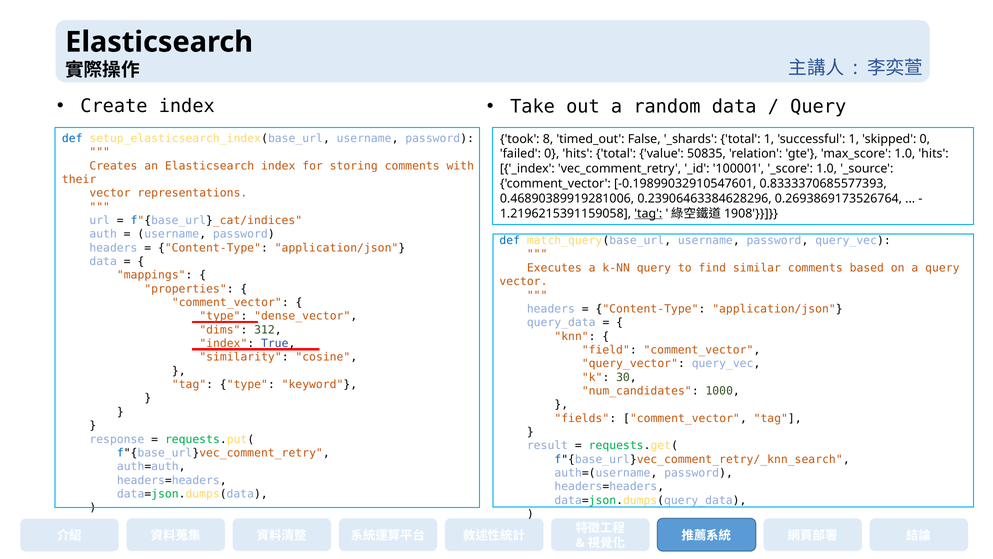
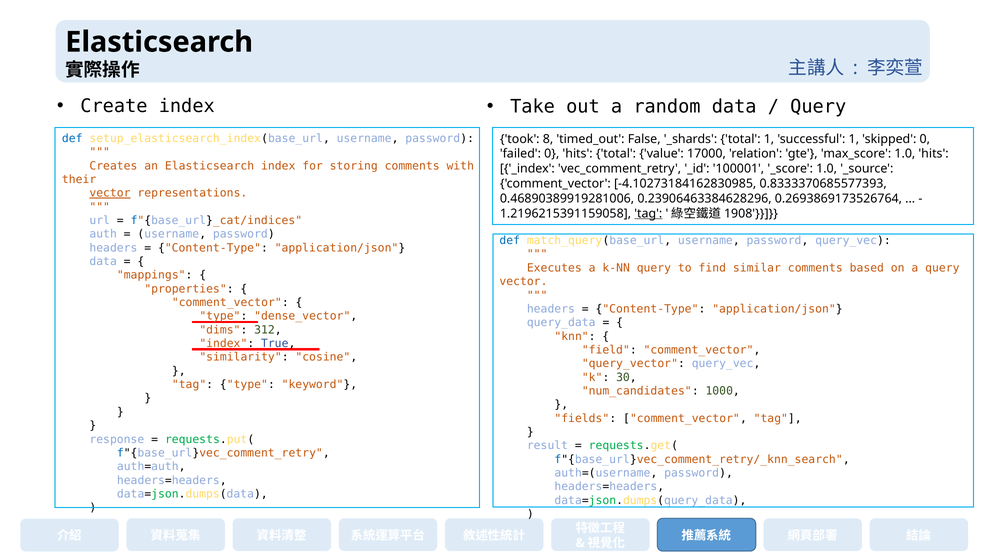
50835: 50835 -> 17000 (706, 154)
-0.19899032910547601: -0.19899032910547601 -> -4.10273184162830985 (685, 184)
vector underline: none -> present (110, 193)
